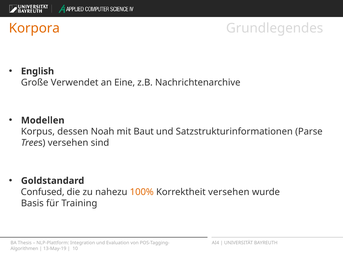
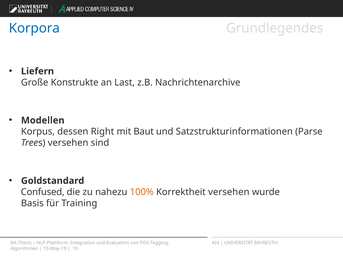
Korpora colour: orange -> blue (34, 28)
English: English -> Liefern (37, 71)
Verwendet: Verwendet -> Konstrukte (75, 83)
Eine: Eine -> Last (125, 83)
Noah: Noah -> Right (102, 132)
